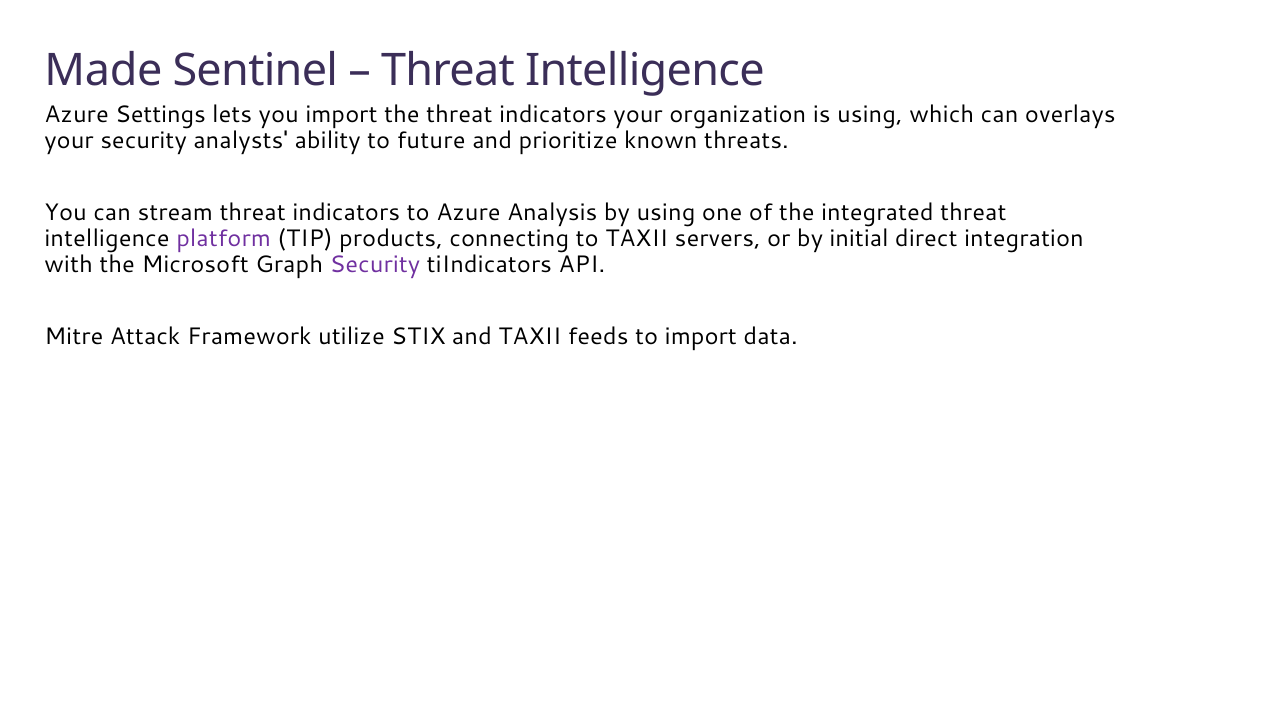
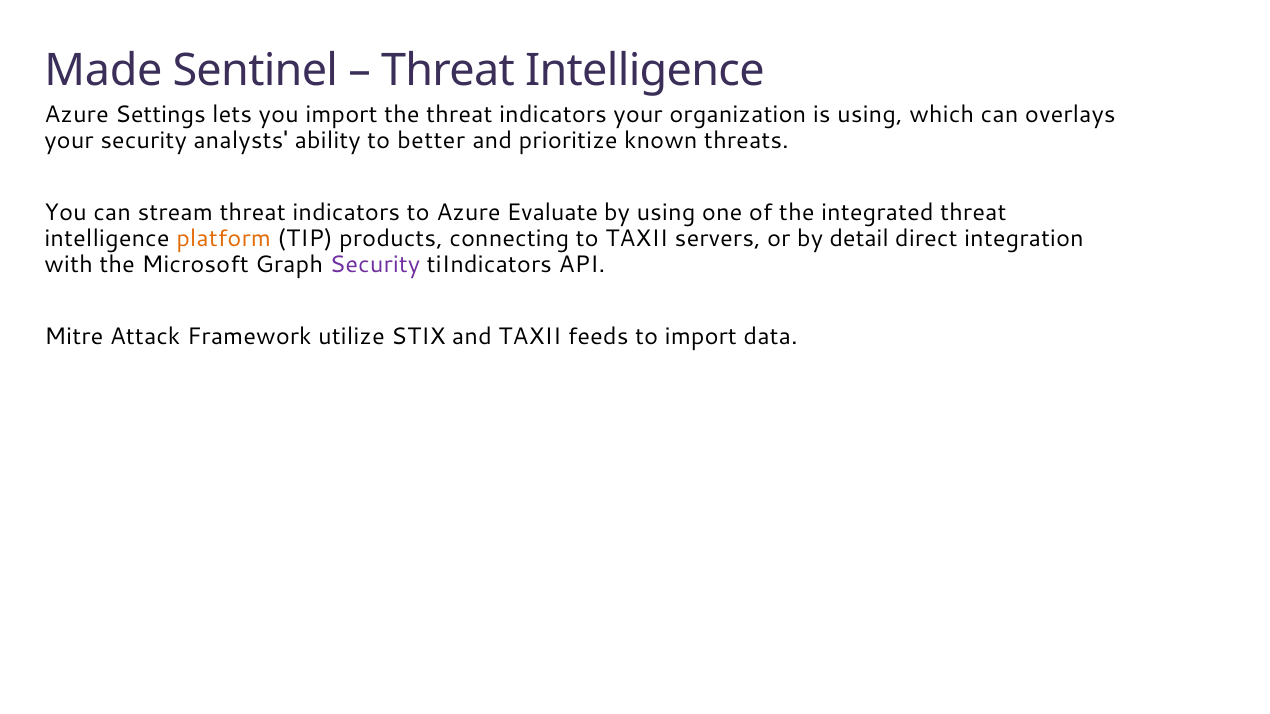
future: future -> better (431, 141)
Analysis: Analysis -> Evaluate (552, 213)
platform colour: purple -> orange (224, 239)
initial: initial -> detail (859, 239)
